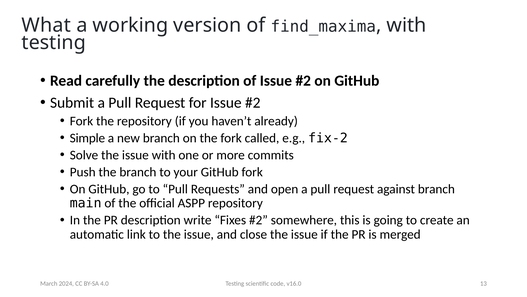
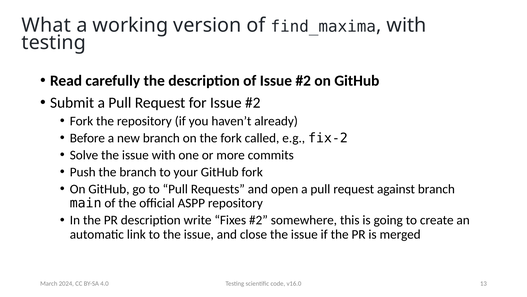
Simple: Simple -> Before (87, 138)
